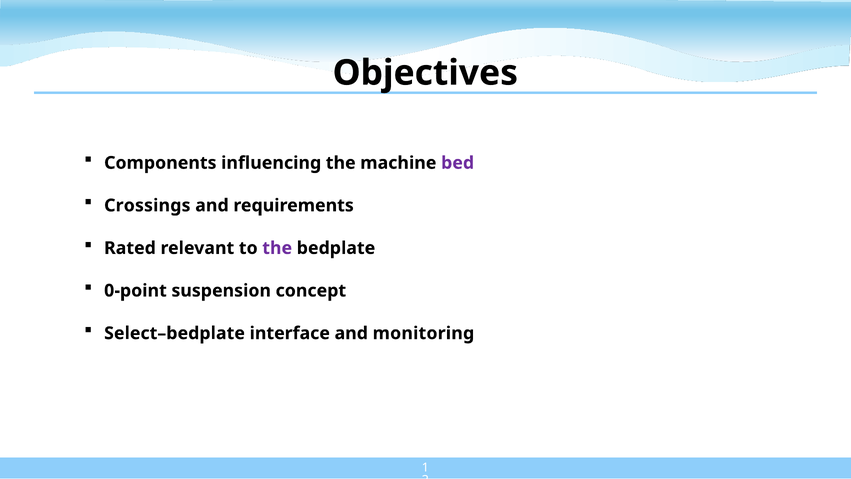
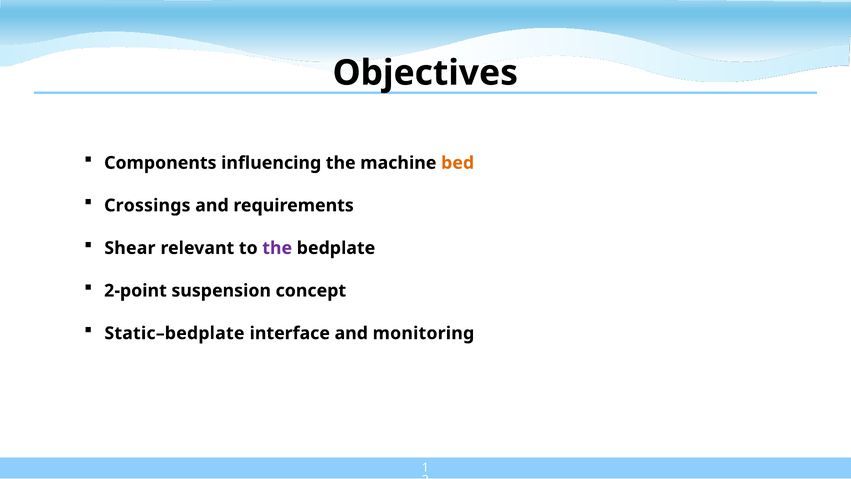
bed colour: purple -> orange (458, 163)
Rated: Rated -> Shear (130, 248)
0-point: 0-point -> 2-point (135, 291)
Select–bedplate: Select–bedplate -> Static–bedplate (174, 333)
